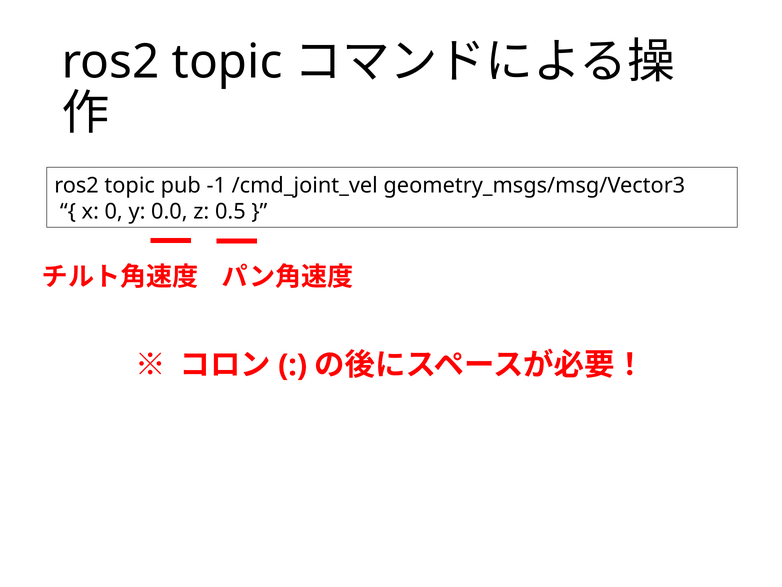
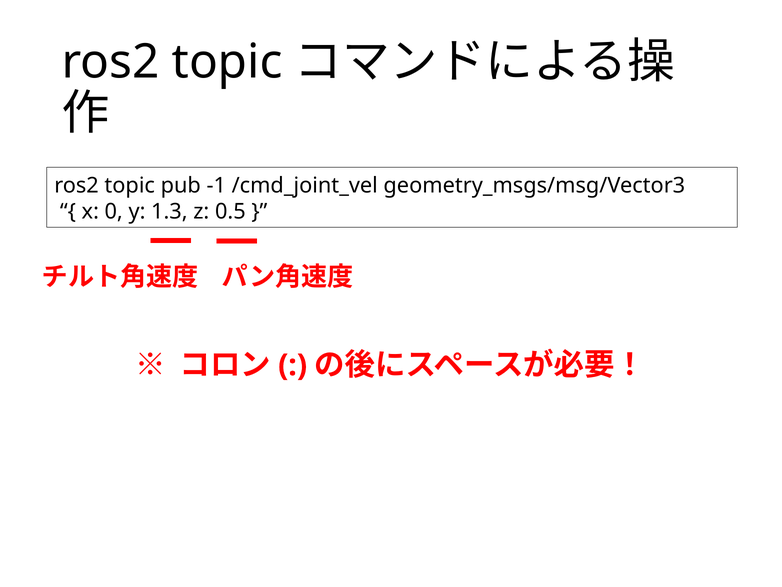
0.0: 0.0 -> 1.3 (169, 212)
